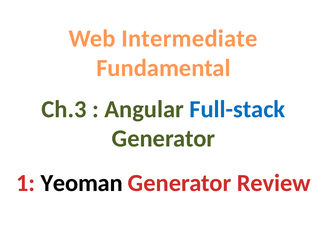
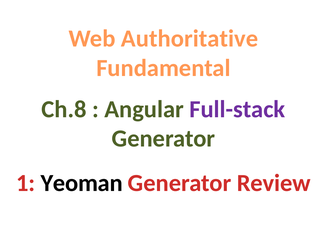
Intermediate: Intermediate -> Authoritative (190, 39)
Ch.3: Ch.3 -> Ch.8 (64, 109)
Full-stack colour: blue -> purple (237, 109)
